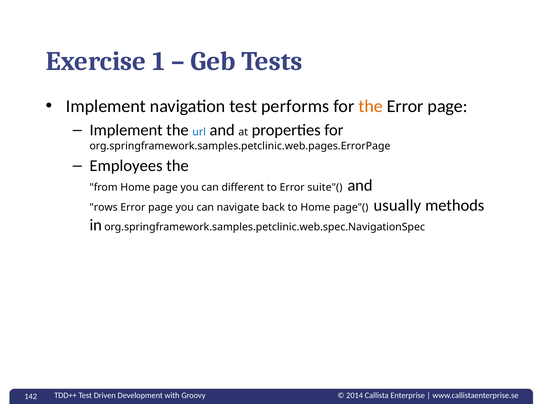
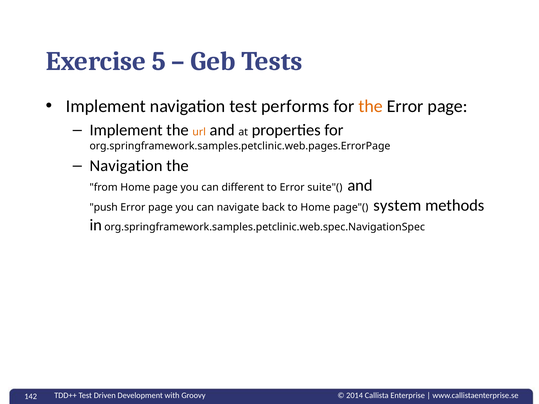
1: 1 -> 5 (159, 61)
url colour: blue -> orange (199, 132)
Employees: Employees -> Navigation (126, 166)
rows: rows -> push (104, 207)
usually: usually -> system (397, 205)
